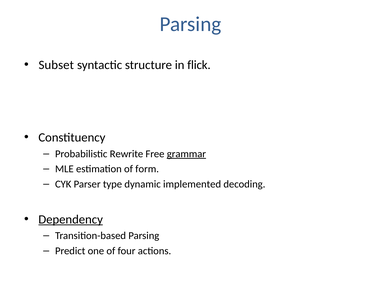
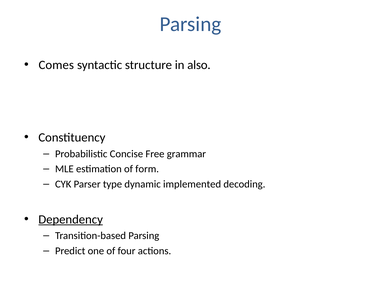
Subset: Subset -> Comes (56, 65)
flick: flick -> also (199, 65)
Rewrite: Rewrite -> Concise (126, 154)
grammar underline: present -> none (186, 154)
